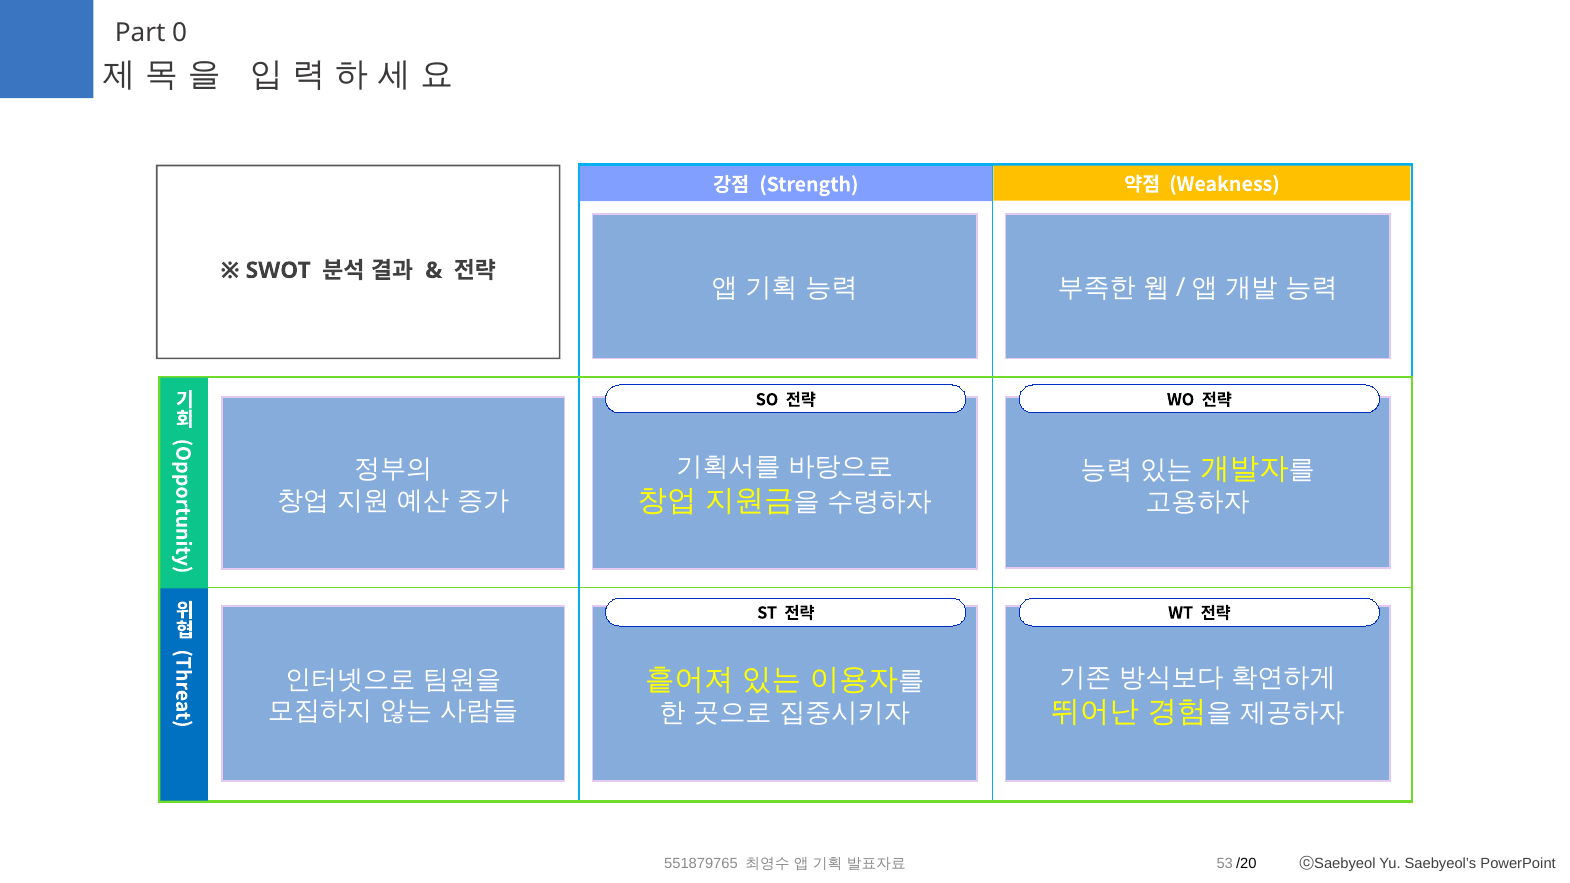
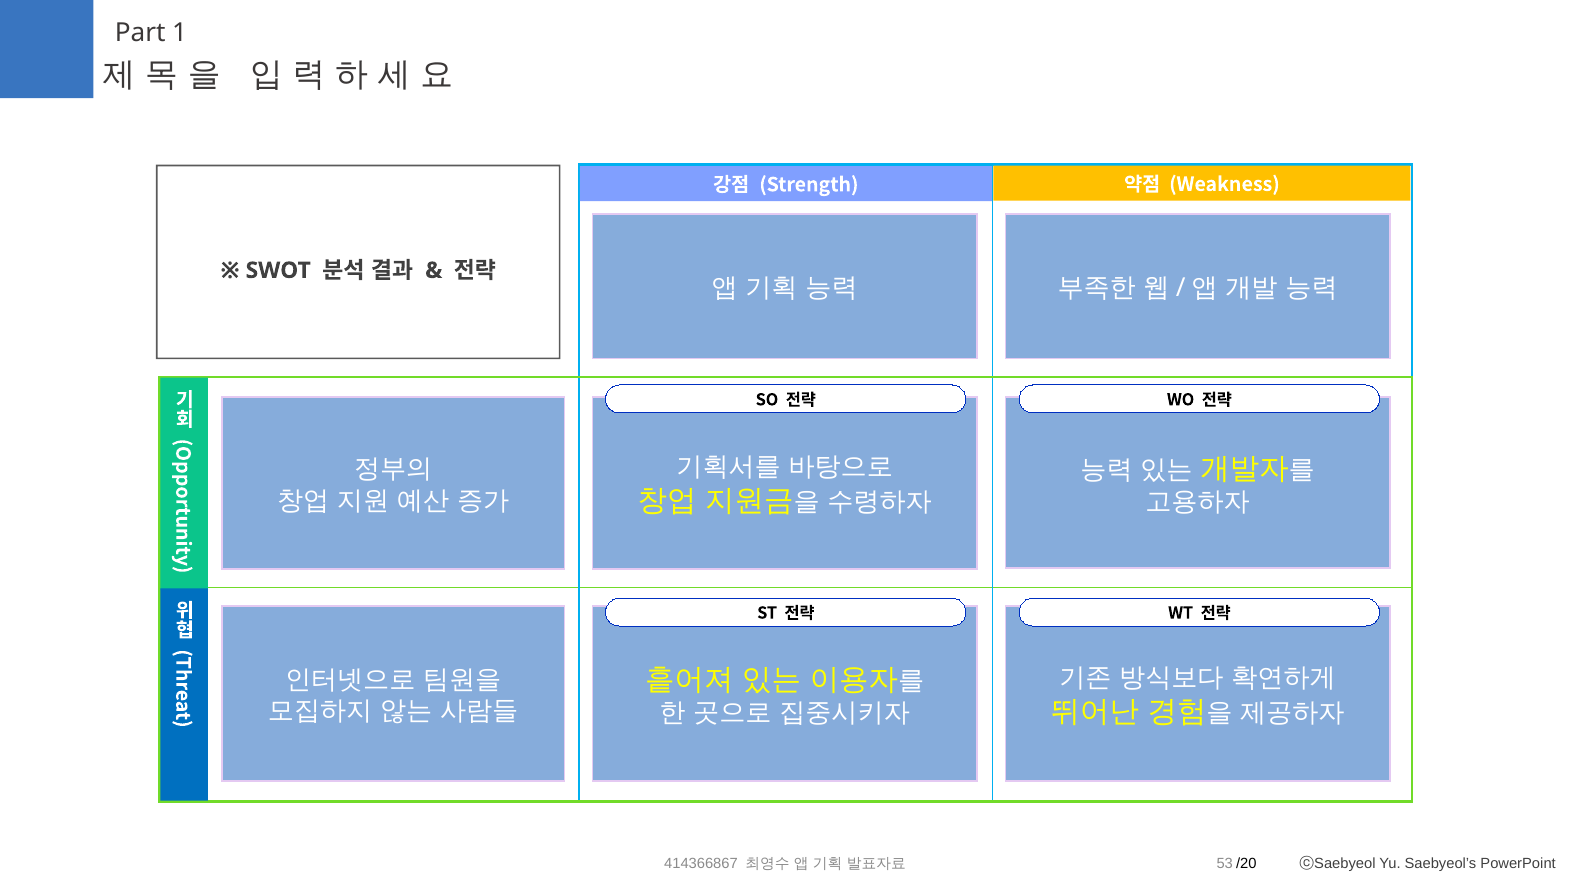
0: 0 -> 1 (180, 33)
551879765: 551879765 -> 414366867 (701, 864)
